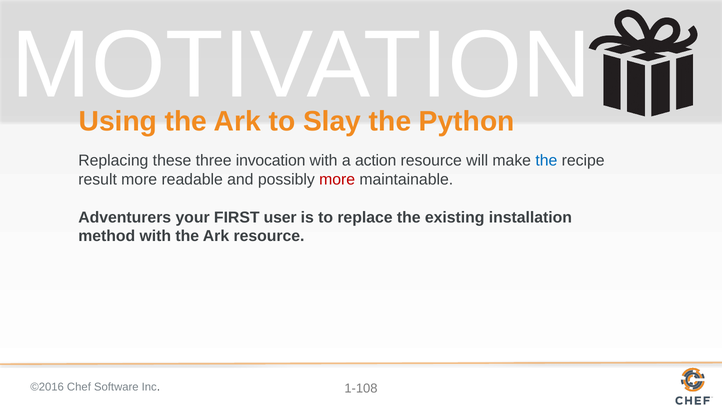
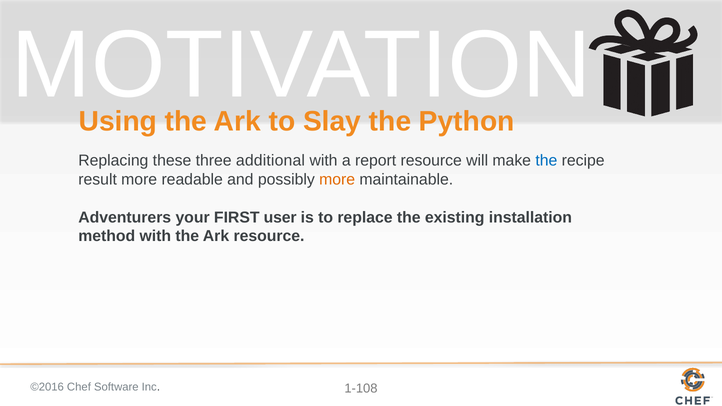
invocation: invocation -> additional (270, 160)
action: action -> report (376, 160)
more colour: red -> orange (337, 179)
